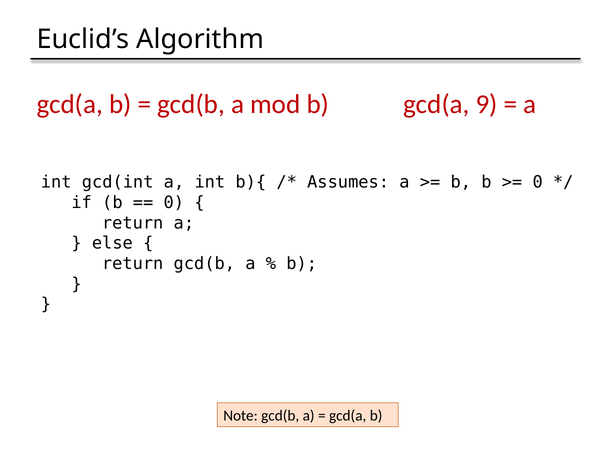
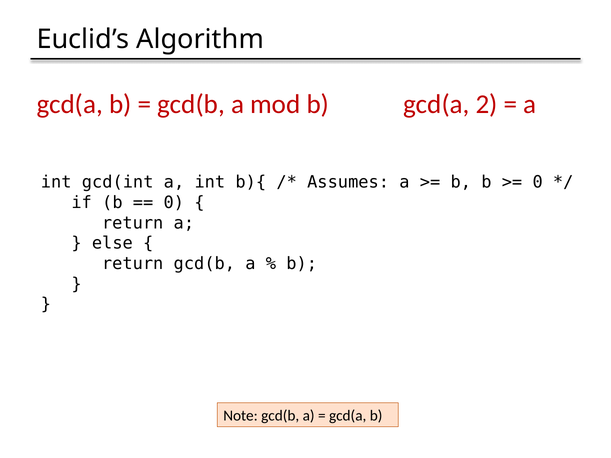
9: 9 -> 2 (487, 104)
